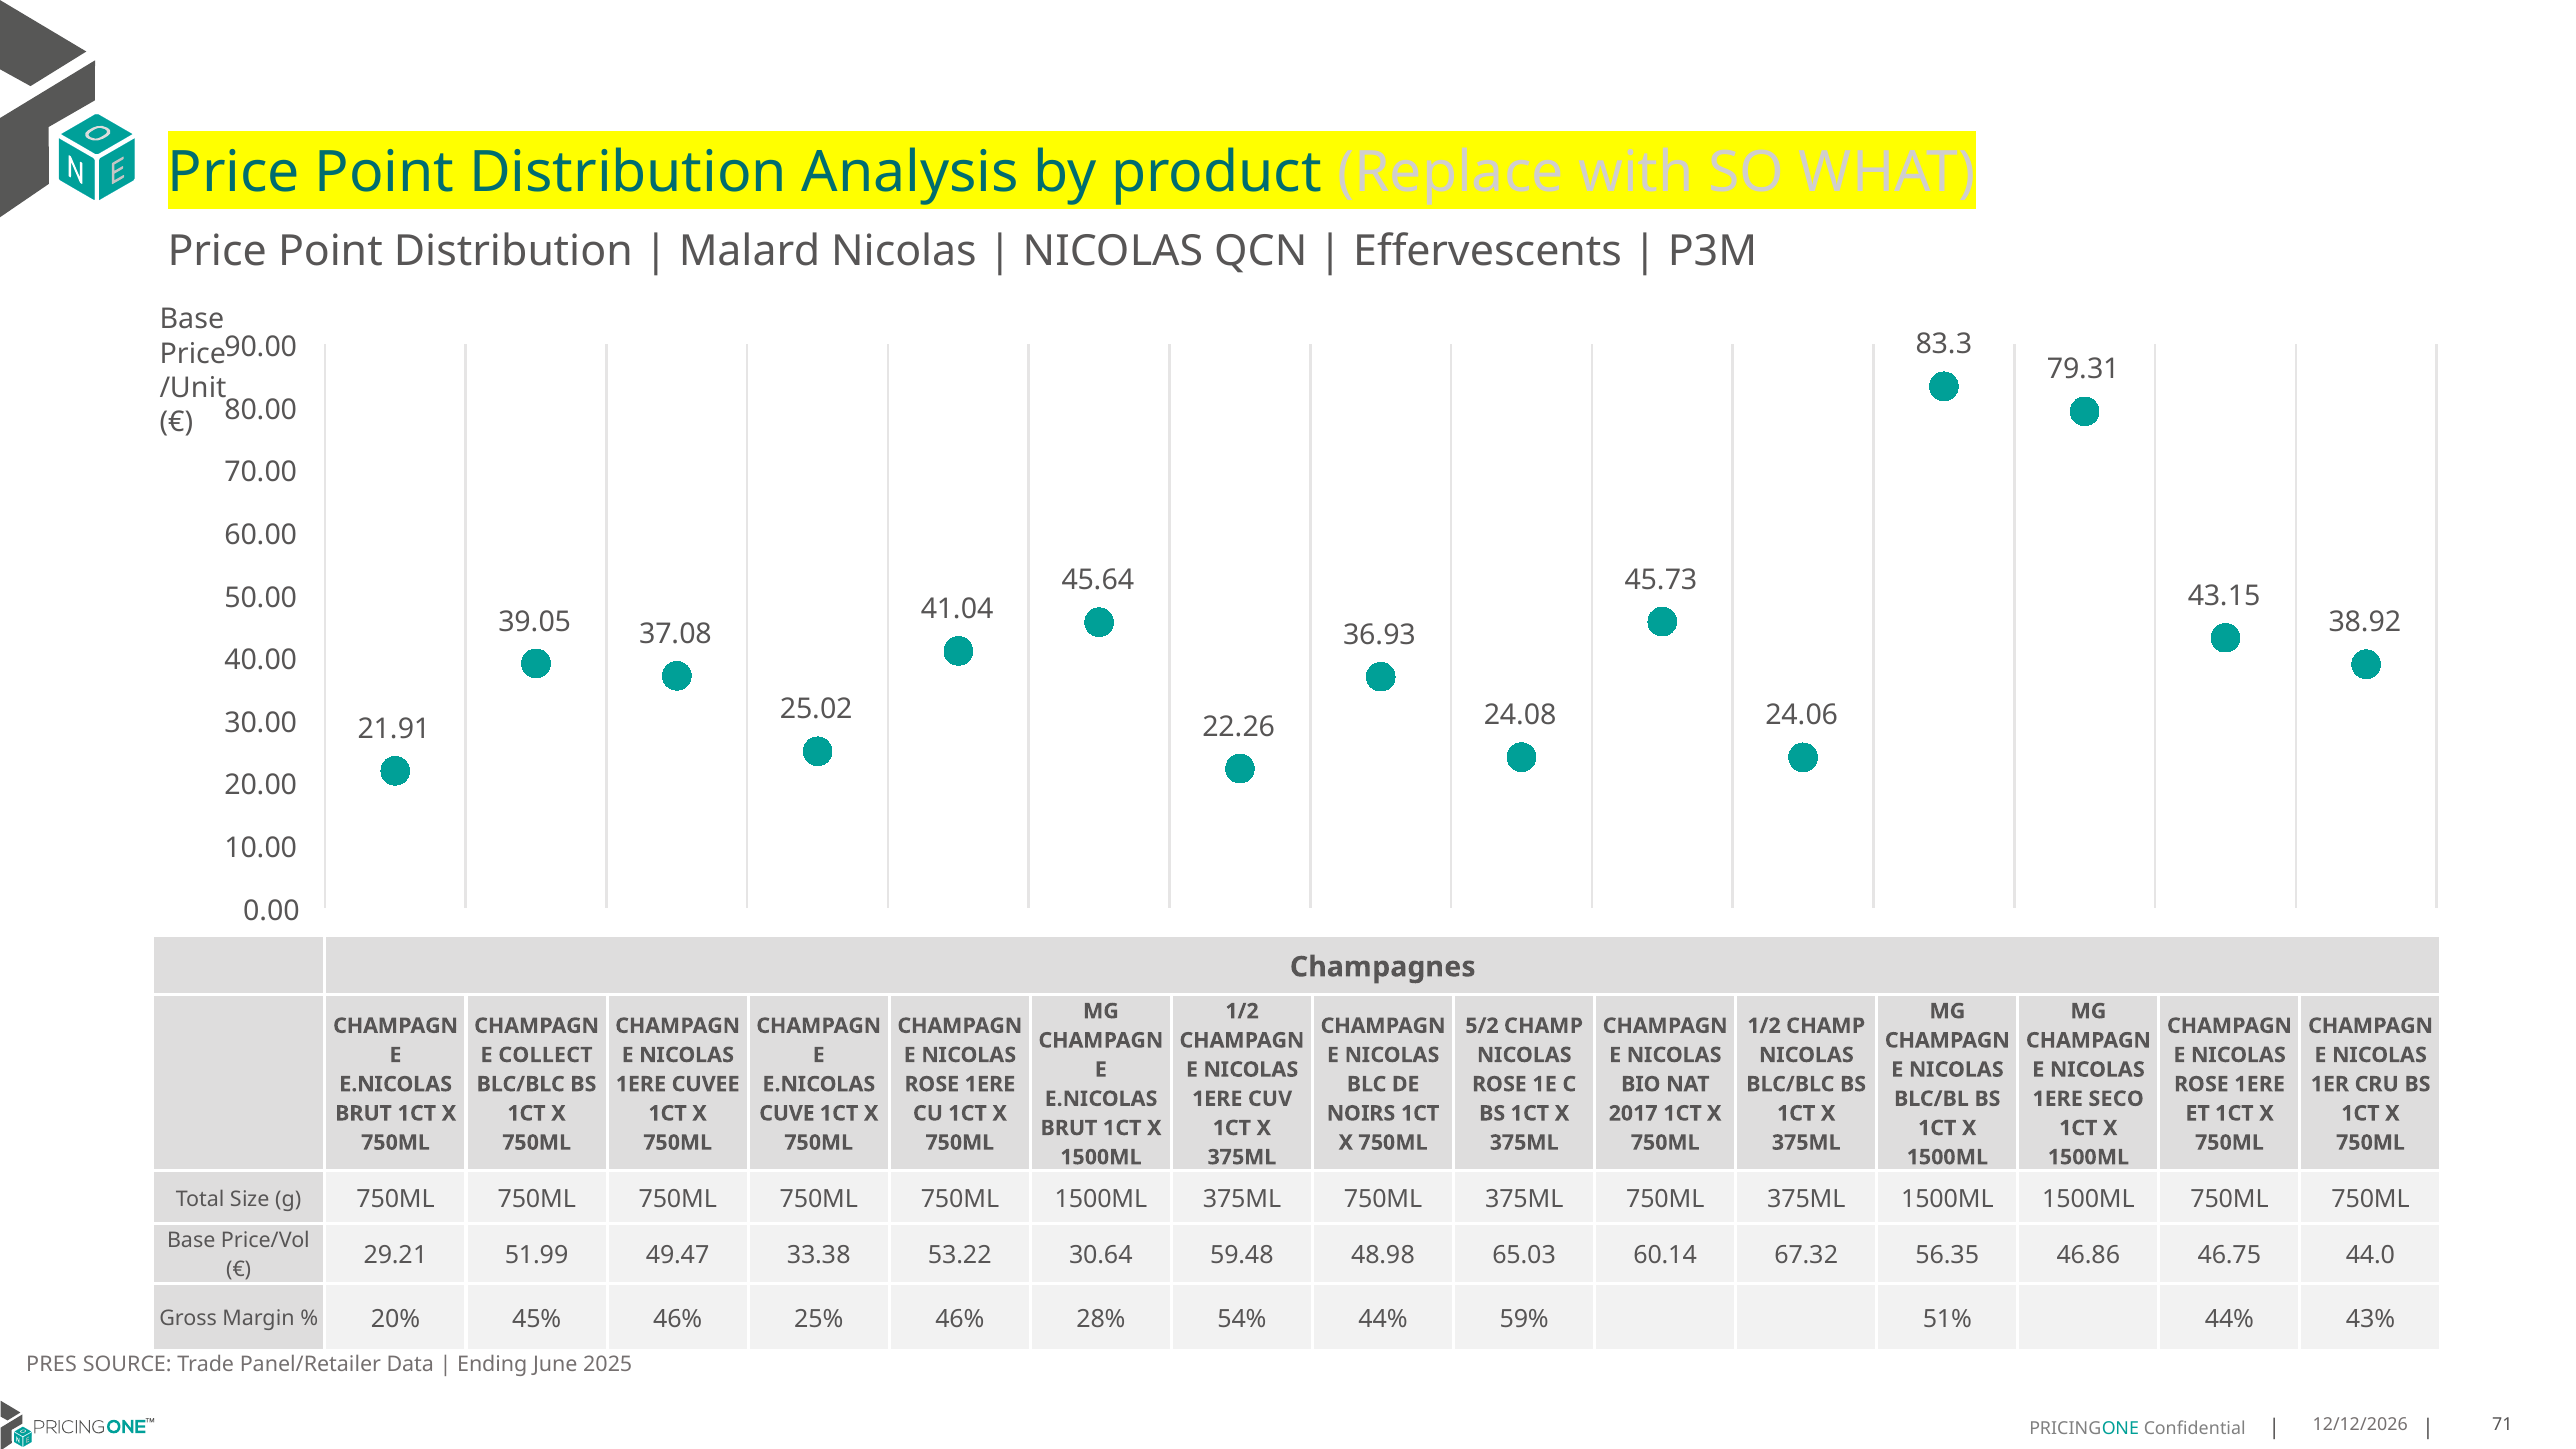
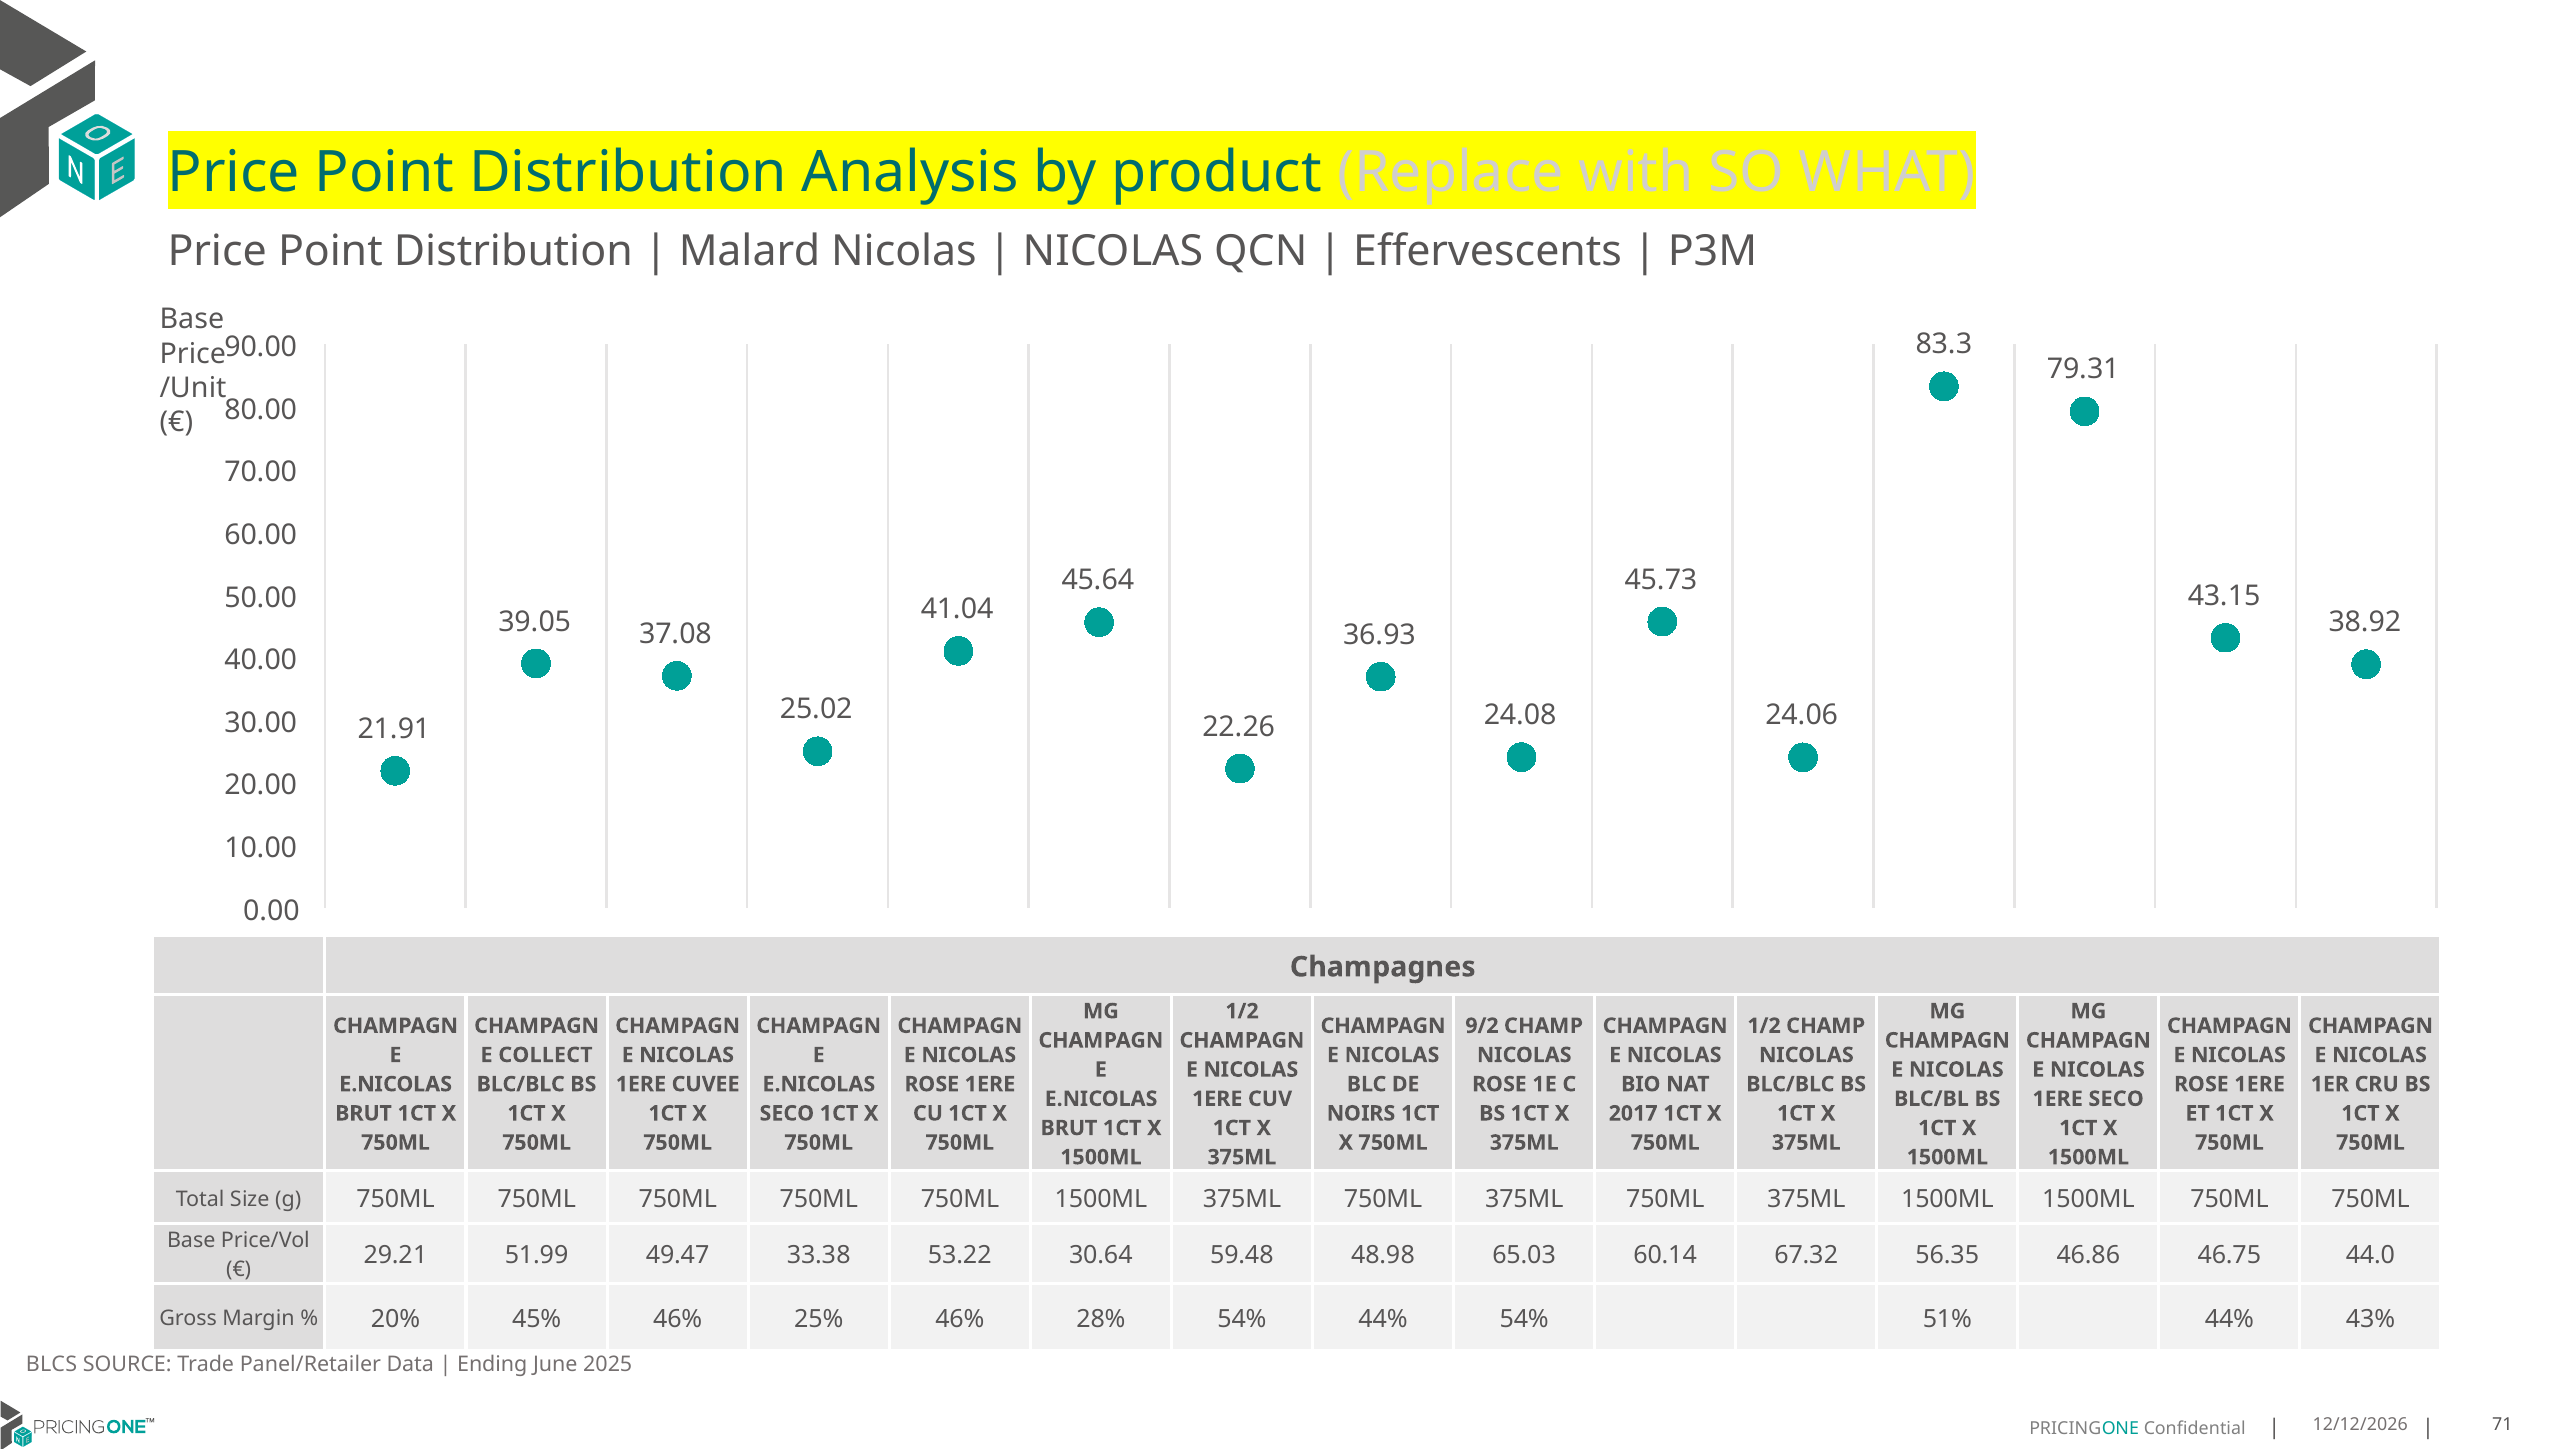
5/2: 5/2 -> 9/2 (1482, 1026)
CUVE: CUVE -> SECO (787, 1113)
44% 59%: 59% -> 54% (1524, 1319)
PRES: PRES -> BLCS (51, 1365)
